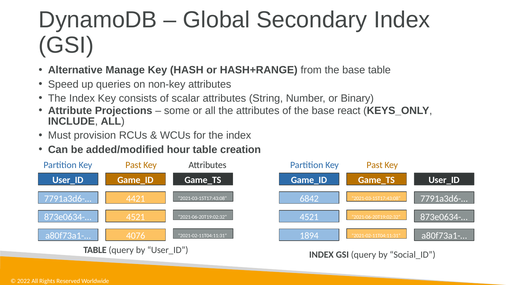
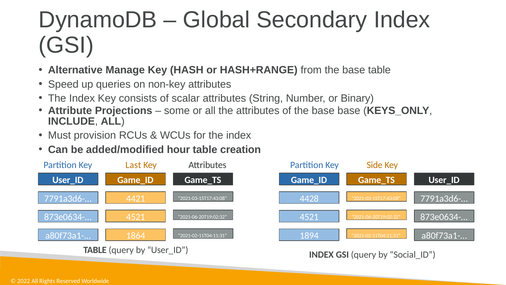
base react: react -> base (349, 111)
Past: Past -> Last (133, 165)
Attributes Partition Key Past: Past -> Side (375, 165)
6842: 6842 -> 4428 (309, 198)
4076: 4076 -> 1864 (136, 235)
